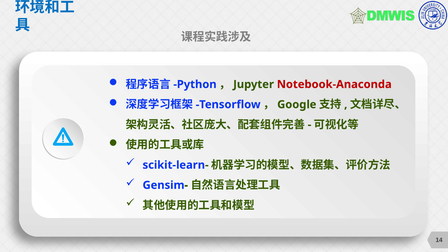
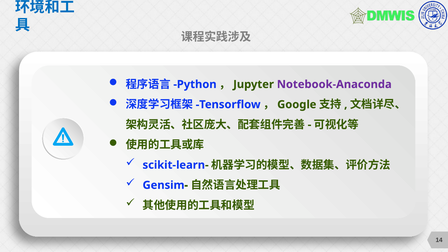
Notebook-Anaconda colour: red -> purple (334, 84)
